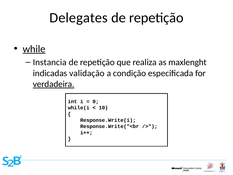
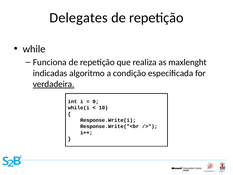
while underline: present -> none (34, 49)
Instancia: Instancia -> Funciona (50, 62)
validação: validação -> algoritmo (87, 73)
